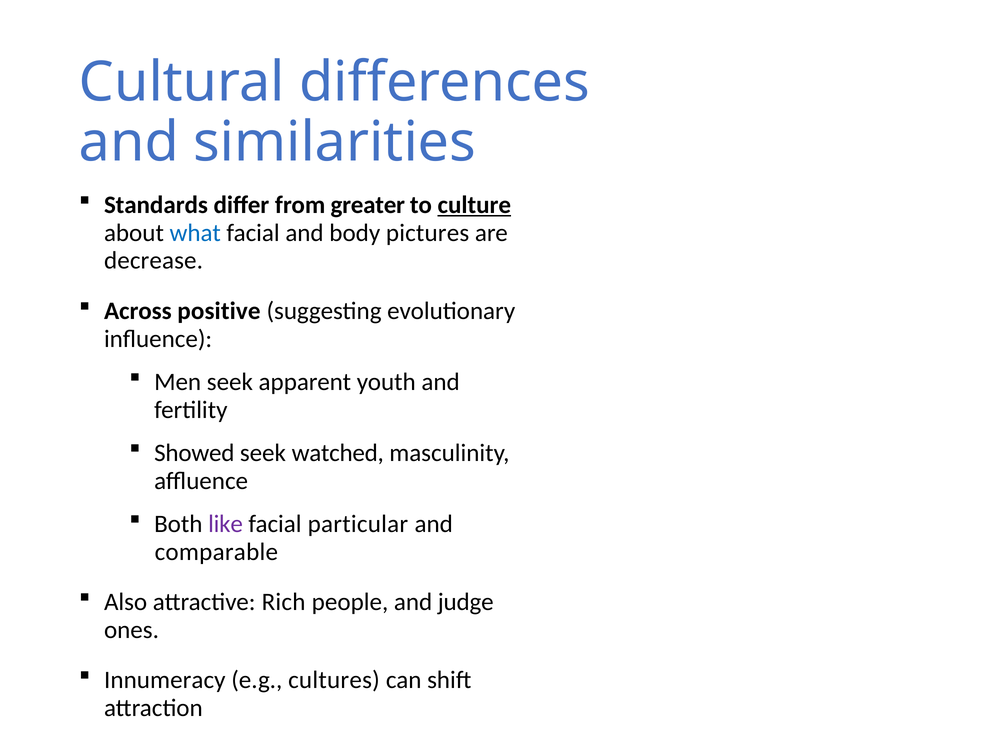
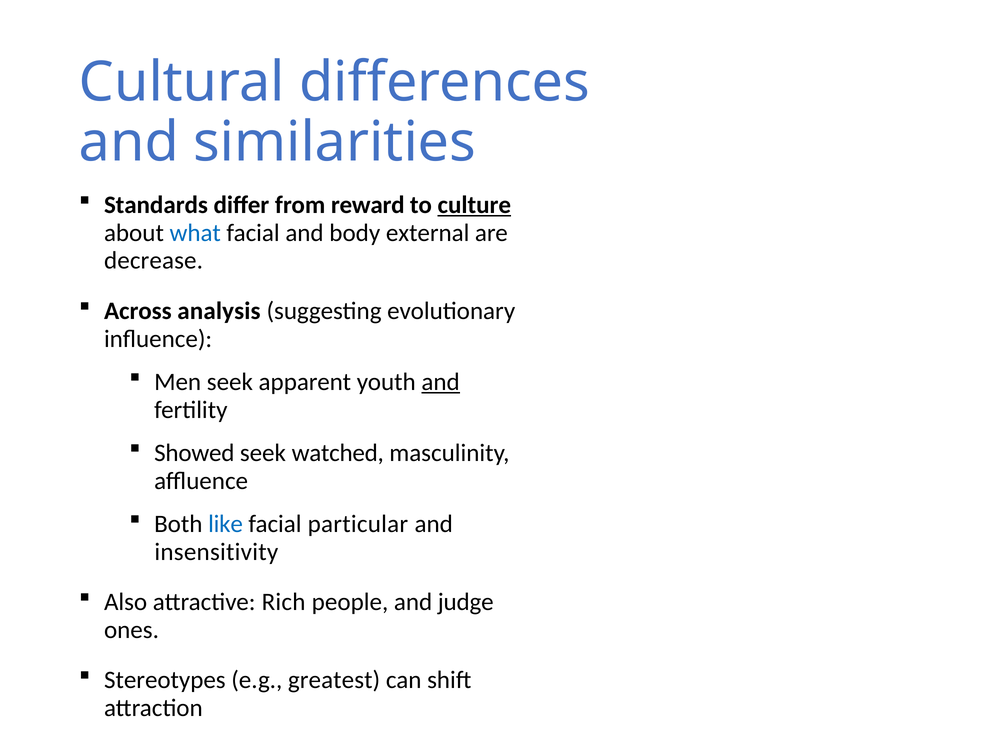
greater: greater -> reward (368, 205)
pictures: pictures -> external (428, 233)
positive: positive -> analysis (219, 311)
and underline: none -> present (441, 382)
like colour: purple -> blue (225, 524)
comparable: comparable -> insensitivity (216, 552)
Innumeracy: Innumeracy -> Stereotypes (165, 680)
cultures: cultures -> greatest (334, 680)
